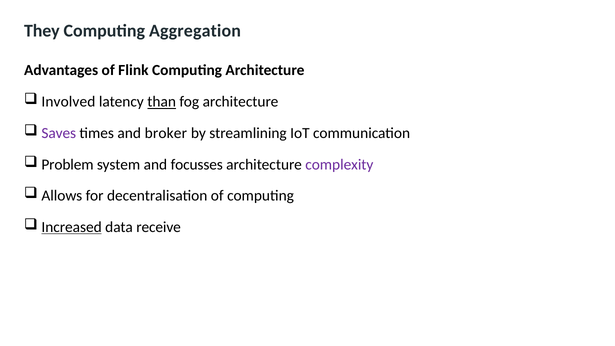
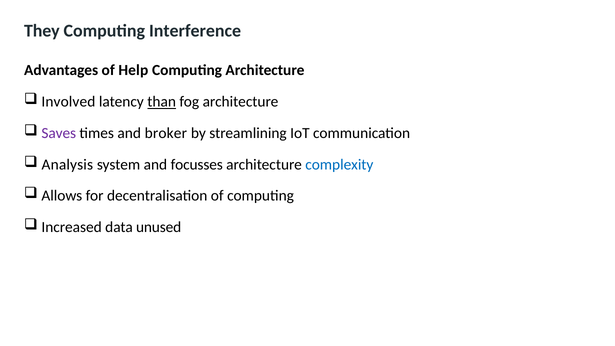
Aggregation: Aggregation -> Interference (195, 31)
Flink: Flink -> Help (133, 70)
Problem: Problem -> Analysis (67, 164)
complexity colour: purple -> blue (339, 164)
Increased underline: present -> none (72, 227)
receive: receive -> unused (159, 227)
